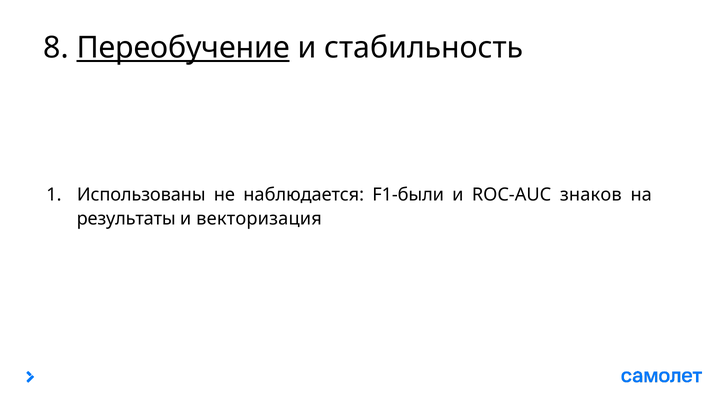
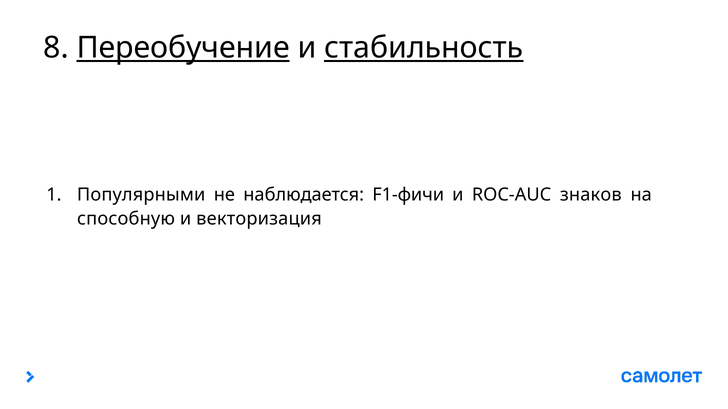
стабильность underline: none -> present (424, 48)
Использованы: Использованы -> Популярными (141, 195)
F1-были: F1-были -> F1-фичи (408, 195)
результаты: результаты -> способную (126, 219)
